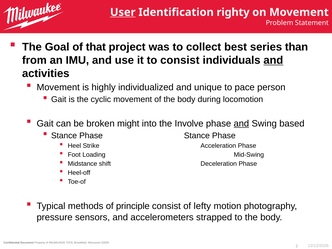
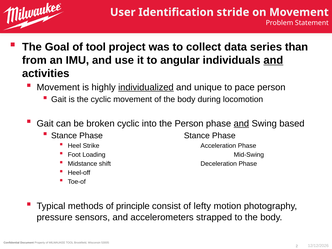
User underline: present -> none (123, 12)
righty: righty -> stride (233, 12)
of that: that -> tool (96, 47)
best: best -> data (236, 47)
to consist: consist -> angular (180, 60)
individualized underline: none -> present (146, 87)
broken might: might -> cyclic (128, 124)
the Involve: Involve -> Person (189, 124)
